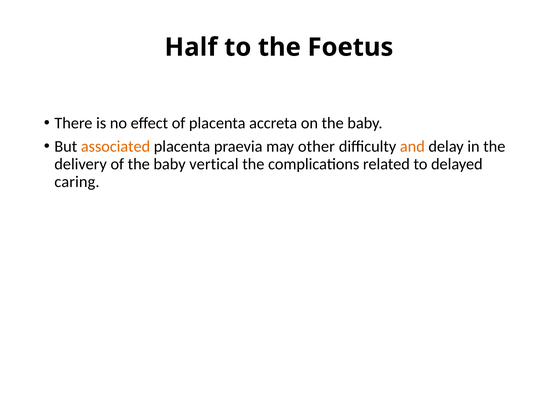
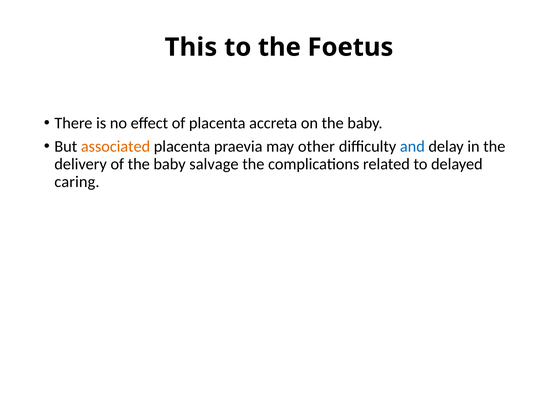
Half: Half -> This (191, 47)
and colour: orange -> blue (412, 146)
vertical: vertical -> salvage (214, 164)
